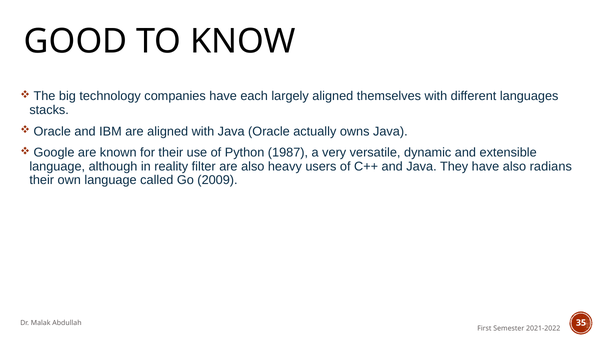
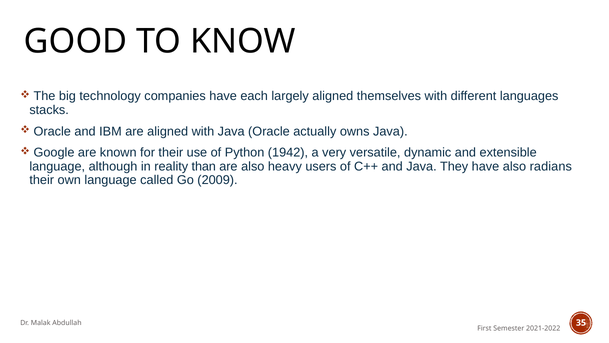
1987: 1987 -> 1942 (288, 152)
filter: filter -> than (204, 166)
